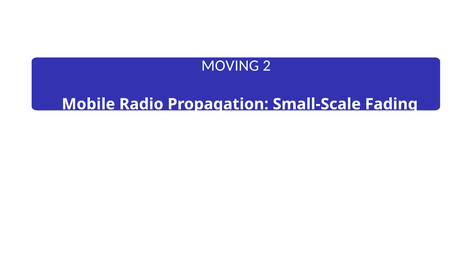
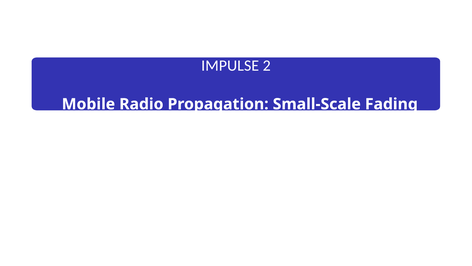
MOVING: MOVING -> IMPULSE (230, 65)
